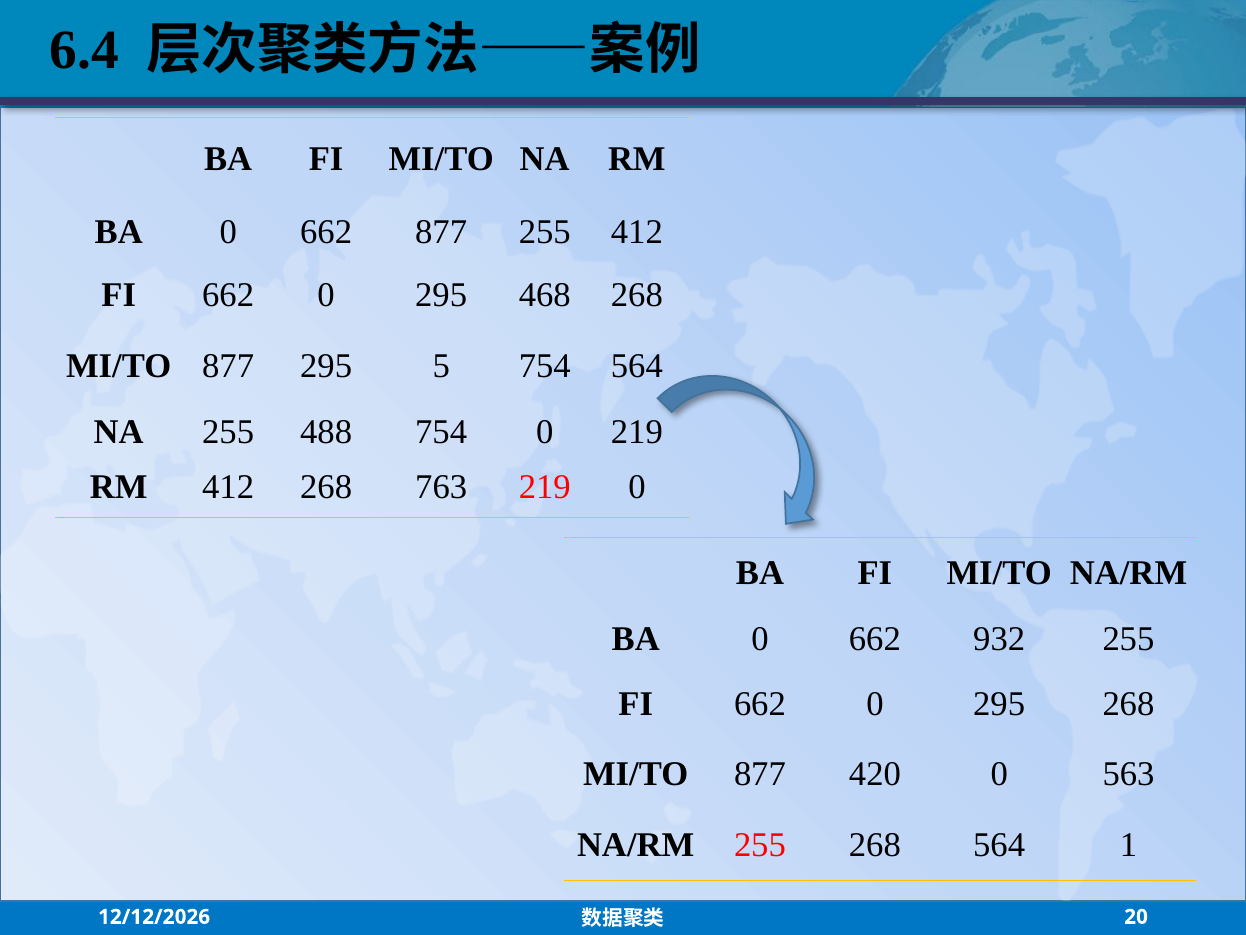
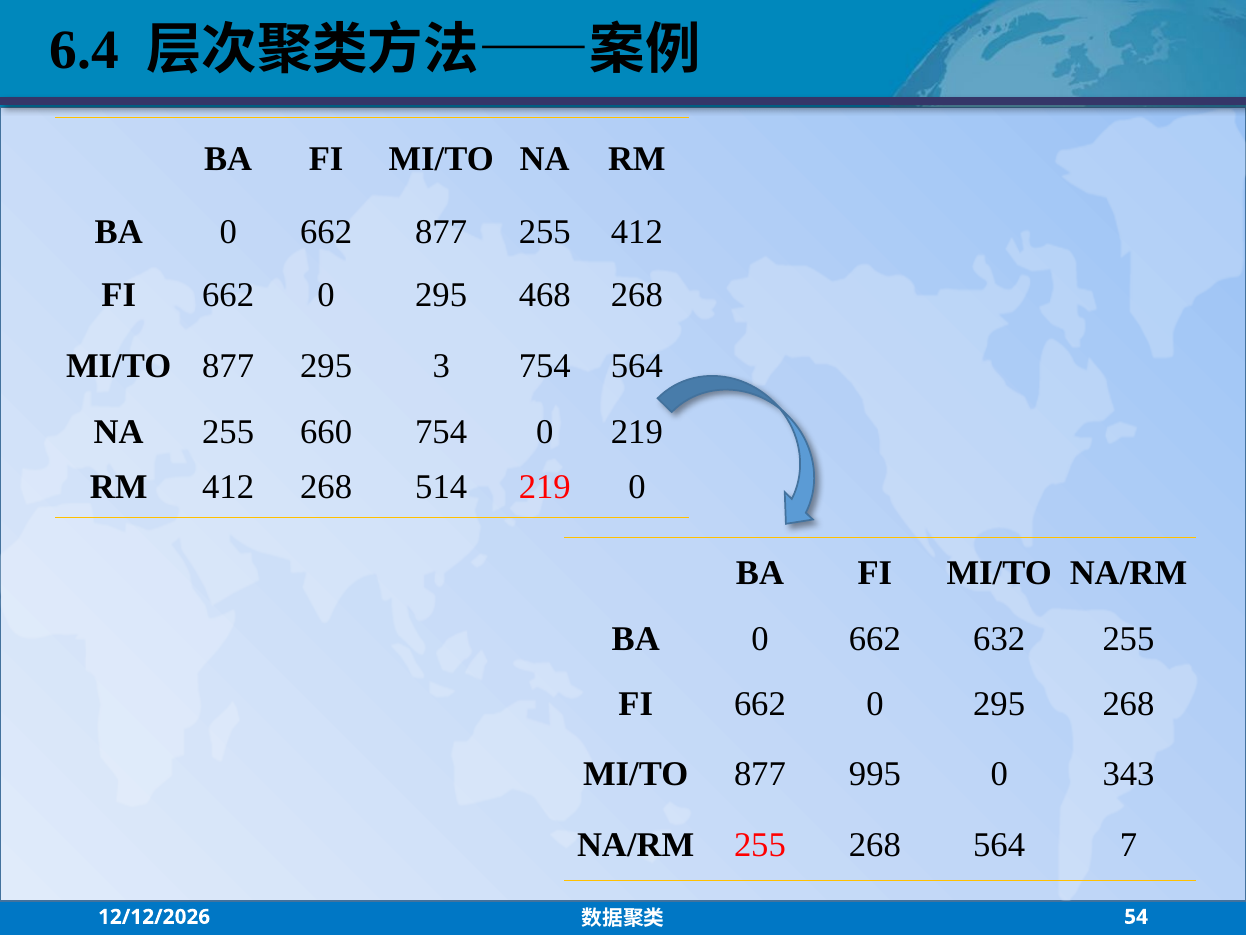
5: 5 -> 3 (441, 366)
488: 488 -> 660 (326, 432)
763: 763 -> 514 (441, 487)
932: 932 -> 632 (999, 638)
420: 420 -> 995 (875, 774)
563: 563 -> 343 (1129, 774)
1: 1 -> 7 (1129, 845)
20: 20 -> 54 (1136, 916)
